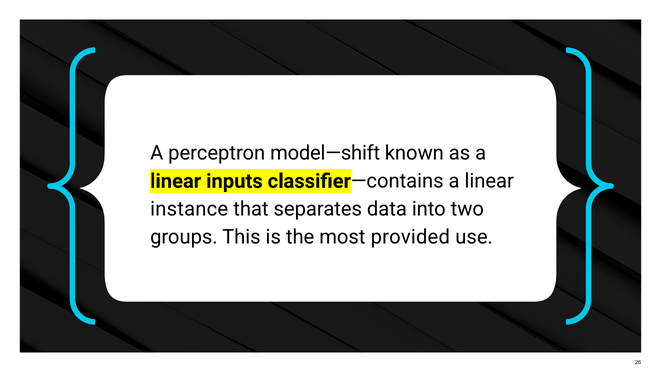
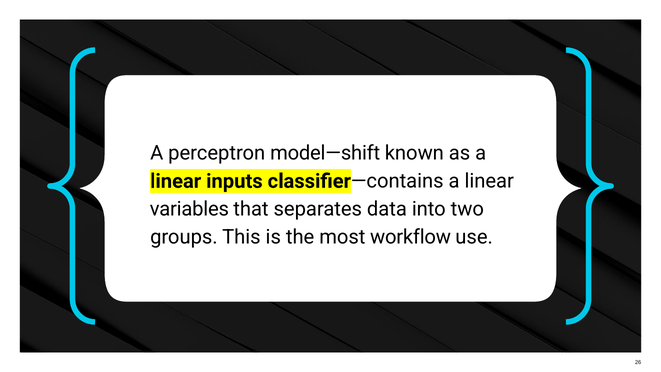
instance: instance -> variables (189, 209)
provided: provided -> workflow (410, 237)
